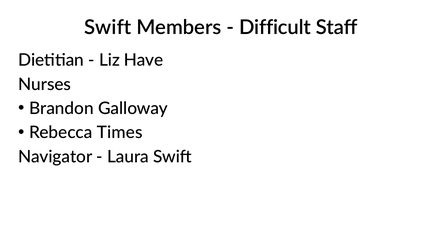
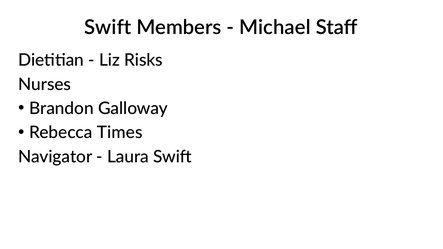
Difficult: Difficult -> Michael (275, 27)
Have: Have -> Risks (143, 60)
